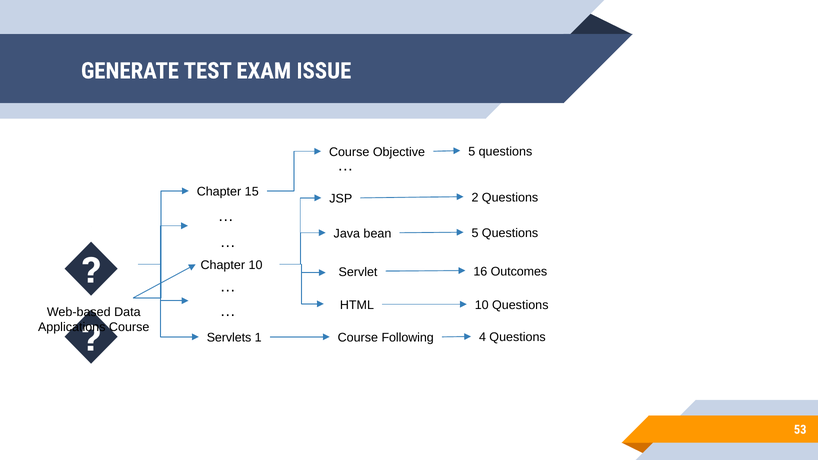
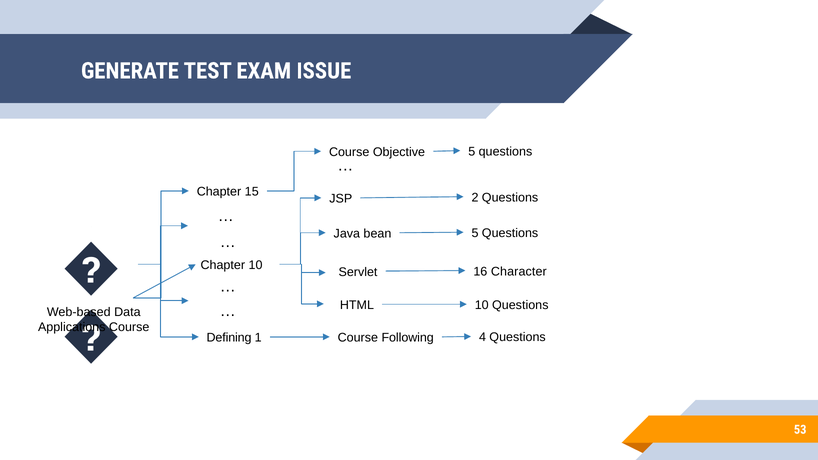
Outcomes: Outcomes -> Character (519, 271)
Servlets: Servlets -> Defining (229, 338)
